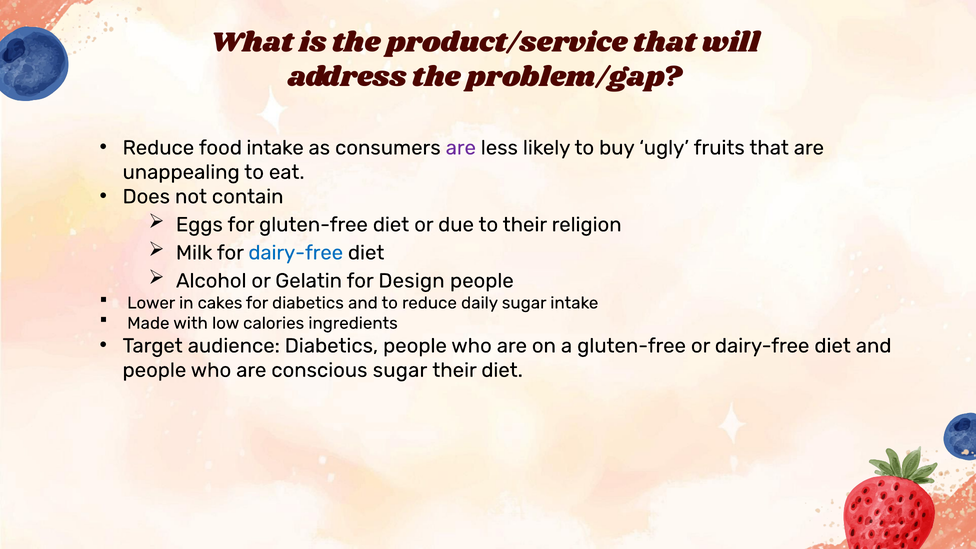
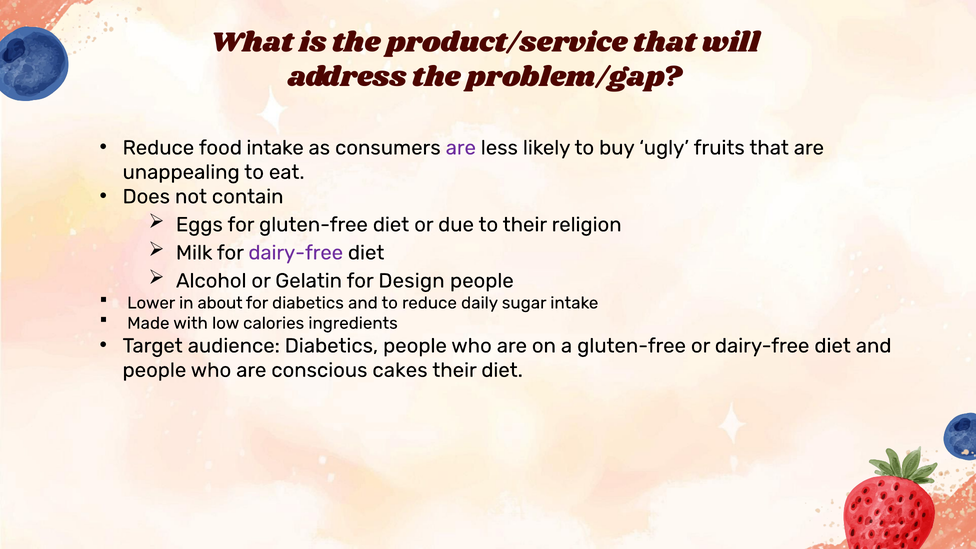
dairy-free colour: blue -> purple (296, 253)
cakes: cakes -> about (220, 303)
conscious sugar: sugar -> cakes (400, 370)
